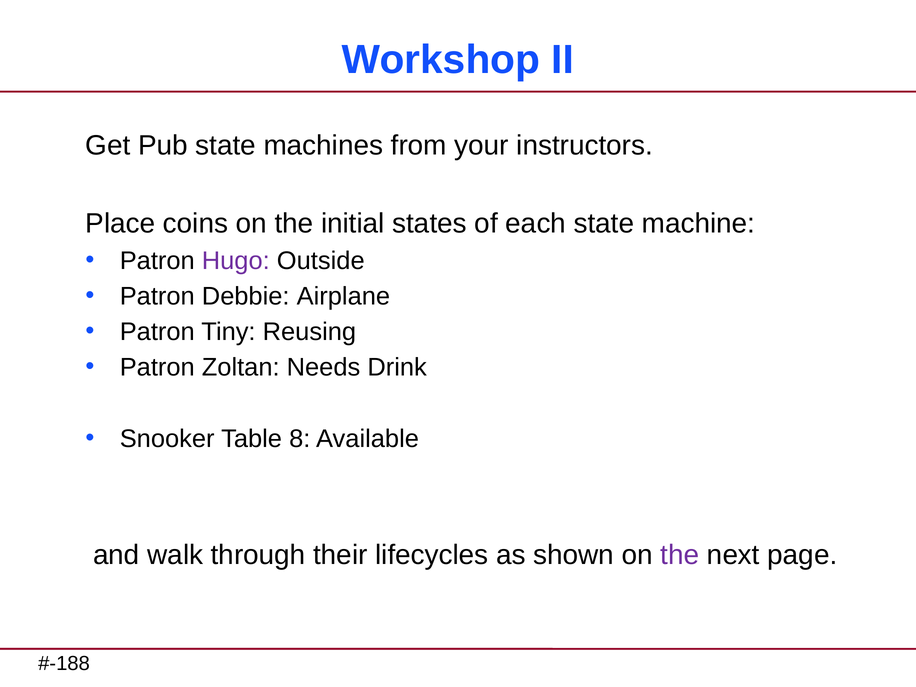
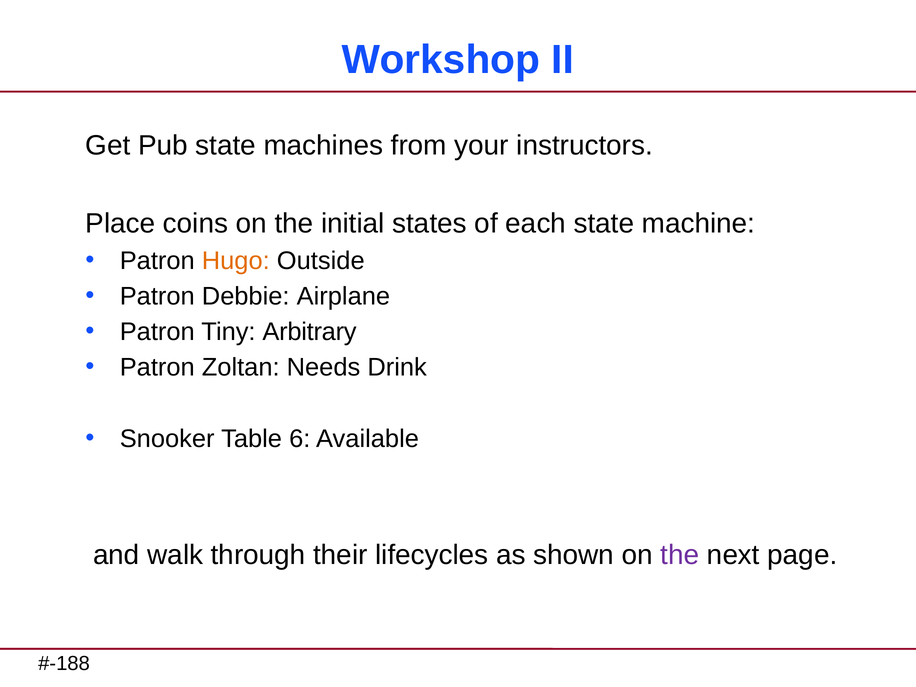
Hugo colour: purple -> orange (236, 261)
Reusing: Reusing -> Arbitrary (310, 332)
8: 8 -> 6 (300, 439)
